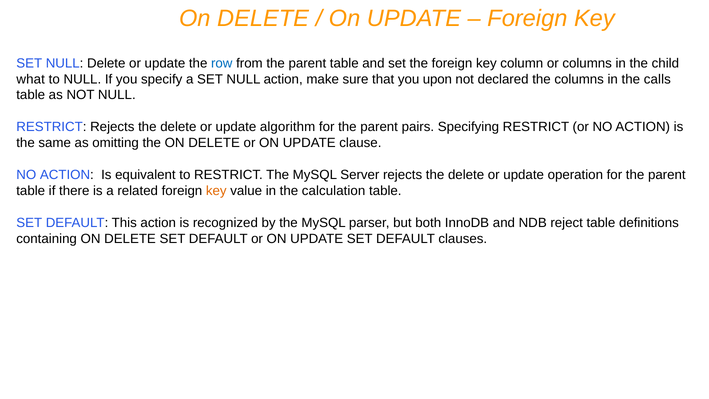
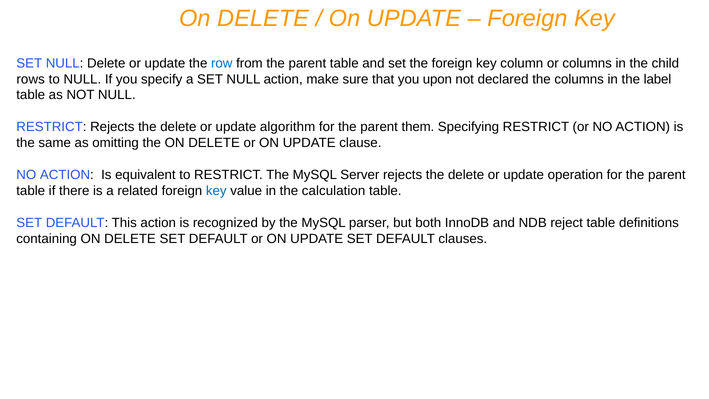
what: what -> rows (31, 79)
calls: calls -> label (657, 79)
pairs: pairs -> them (418, 127)
key colour: orange -> blue (216, 191)
